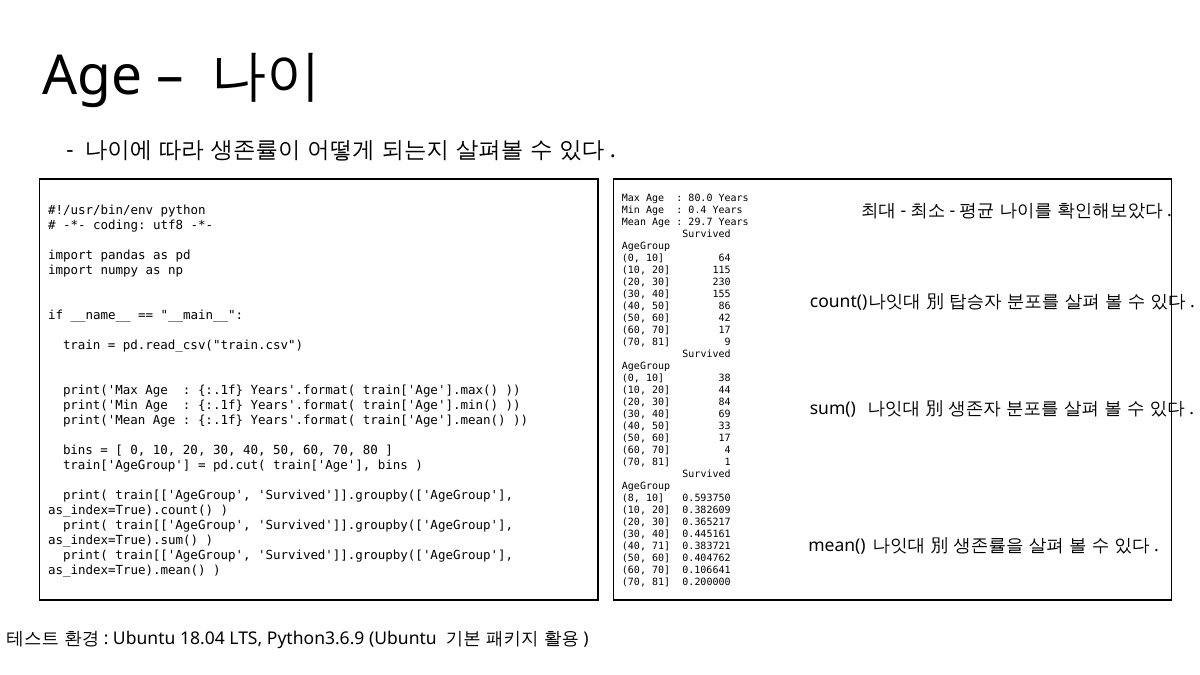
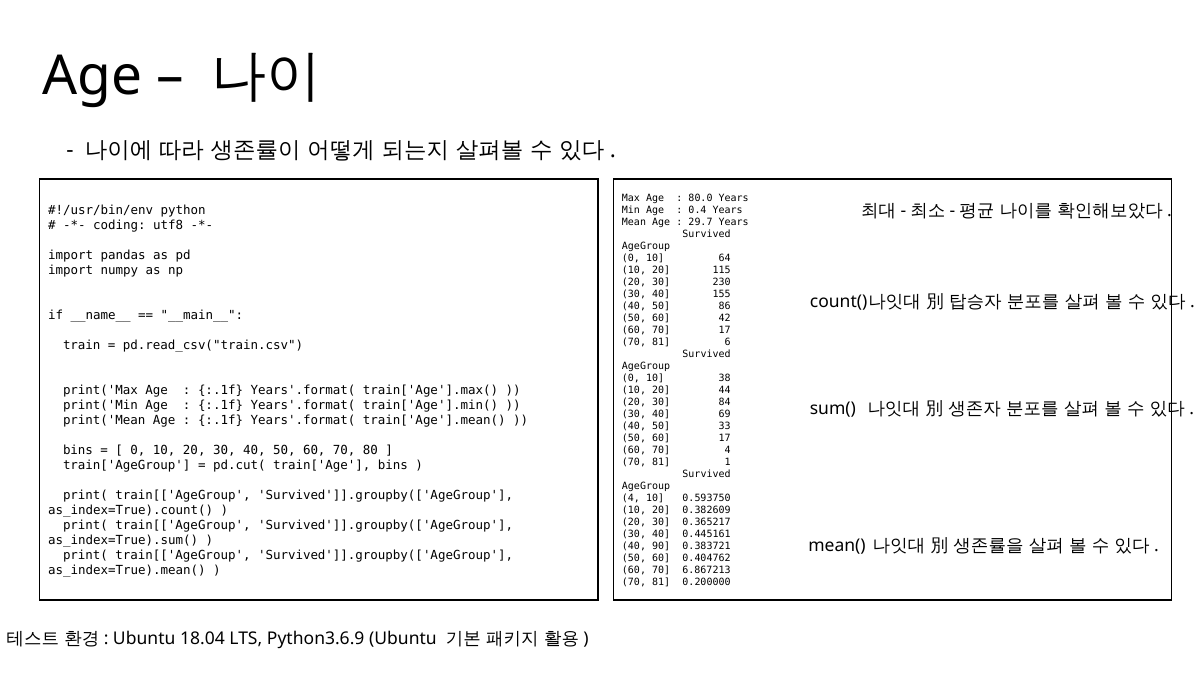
9: 9 -> 6 (728, 342)
8: 8 -> 4 (631, 498)
71: 71 -> 90 (661, 546)
0.106641: 0.106641 -> 6.867213 (706, 570)
